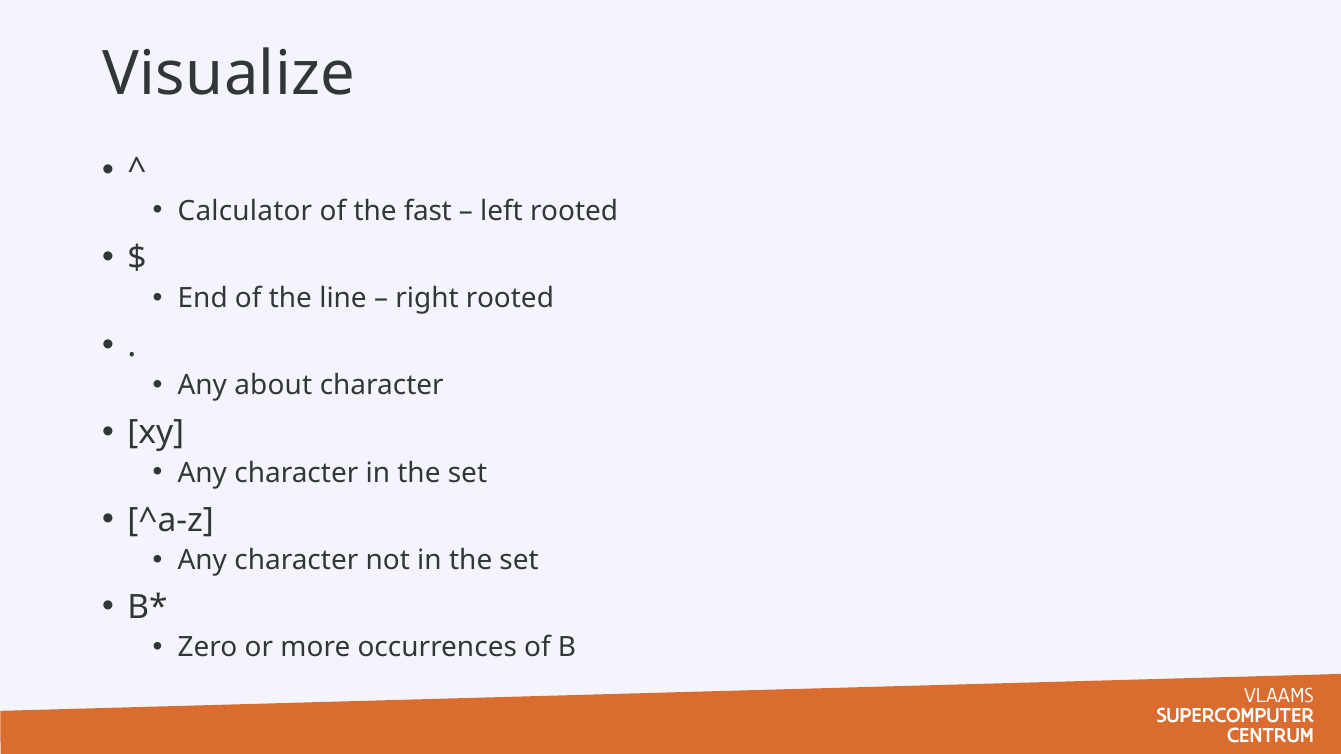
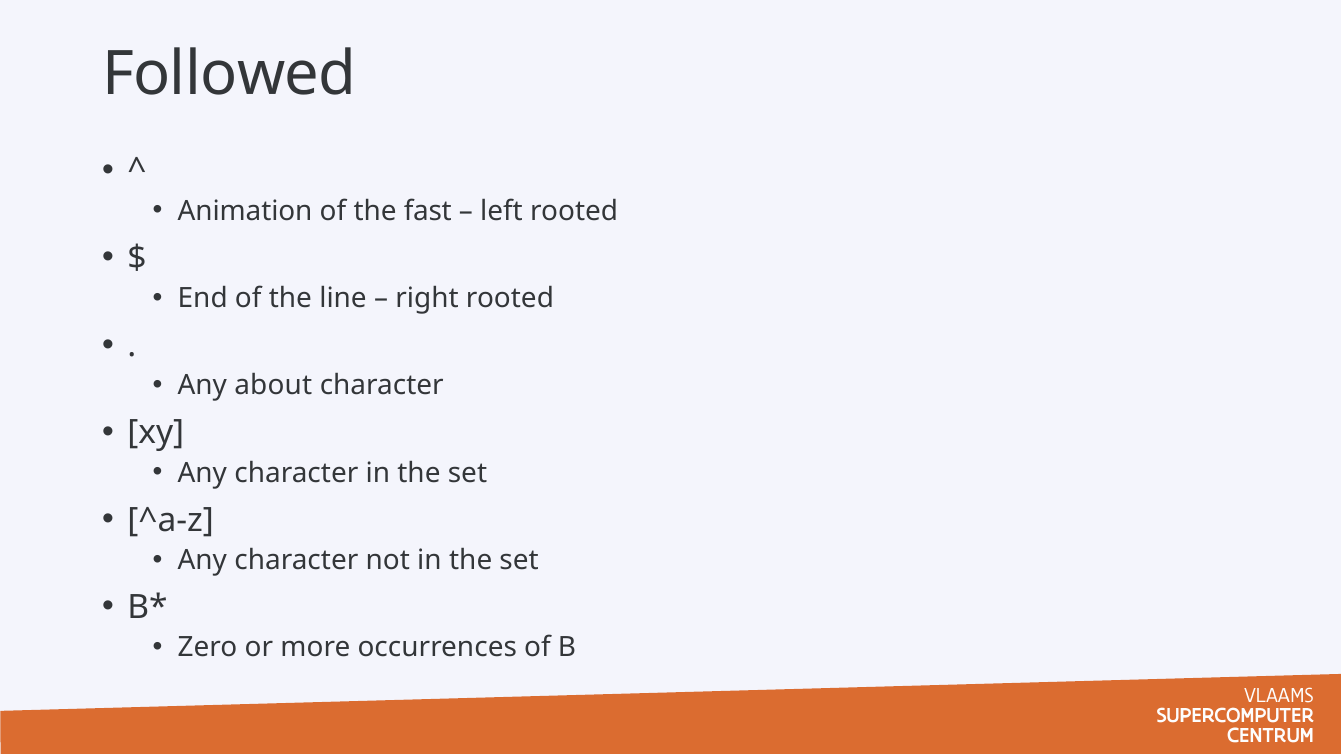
Visualize: Visualize -> Followed (229, 75)
Calculator: Calculator -> Animation (245, 211)
